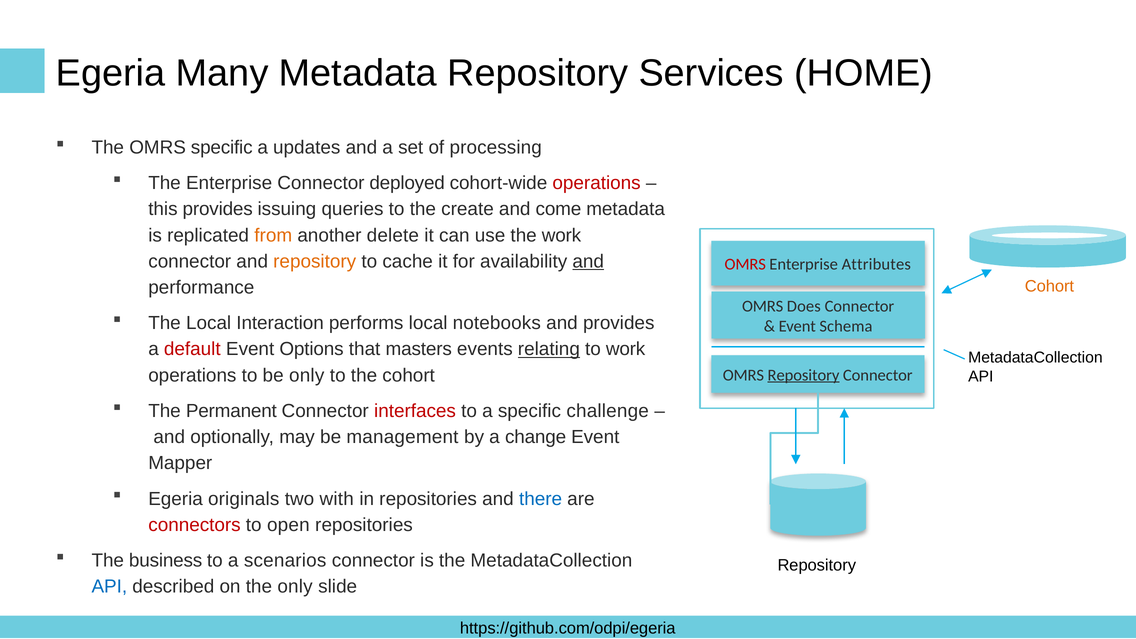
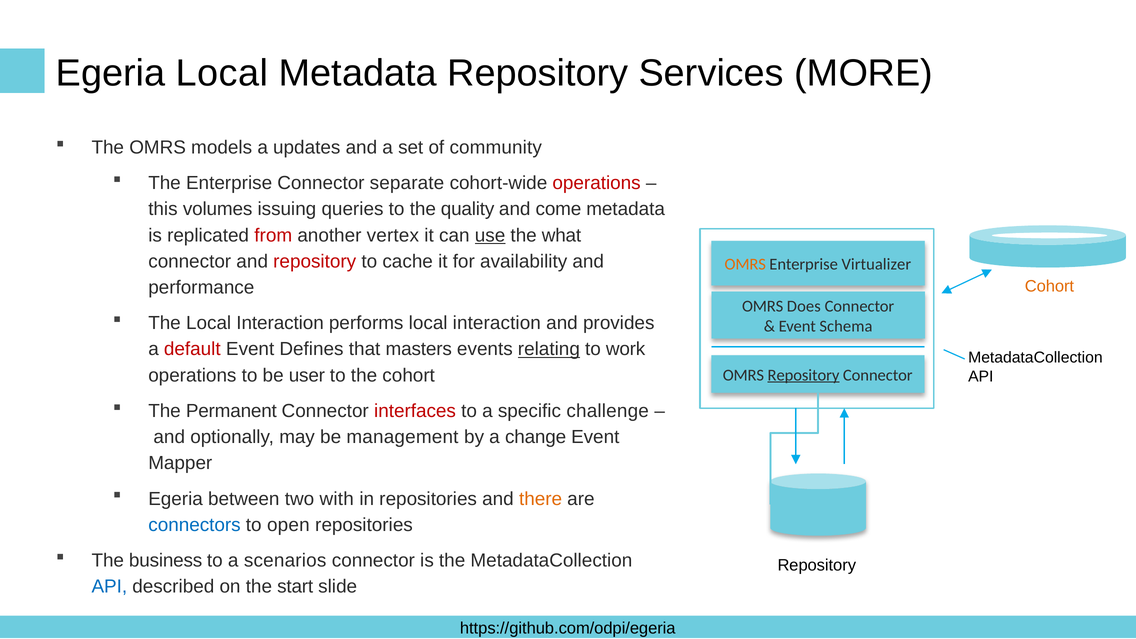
Egeria Many: Many -> Local (222, 73)
HOME: HOME -> MORE (864, 73)
OMRS specific: specific -> models (222, 147)
processing: processing -> community (496, 147)
deployed: deployed -> separate (407, 183)
this provides: provides -> volumes (218, 209)
create: create -> quality (468, 209)
from colour: orange -> red (273, 235)
delete: delete -> vertex (393, 235)
use underline: none -> present (490, 235)
the work: work -> what (562, 235)
repository colour: orange -> red (315, 261)
and underline: present -> none (588, 261)
OMRS colour: red -> orange (745, 264)
Attributes: Attributes -> Virtualizer (876, 264)
performs local notebooks: notebooks -> interaction (497, 323)
Options: Options -> Defines (311, 349)
be only: only -> user (307, 375)
originals: originals -> between (244, 499)
there colour: blue -> orange (541, 499)
connectors colour: red -> blue (195, 525)
the only: only -> start (295, 587)
